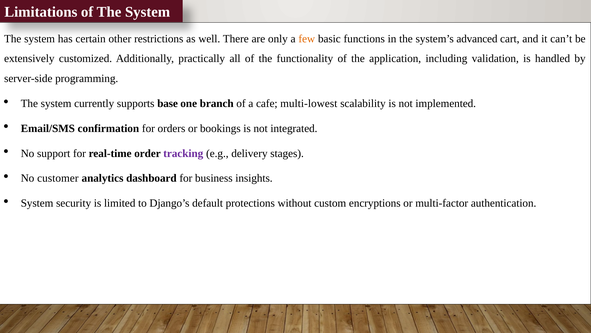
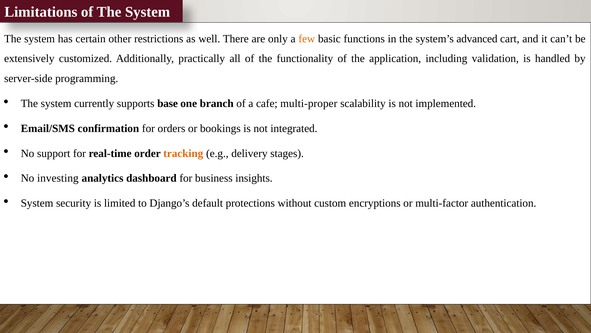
multi-lowest: multi-lowest -> multi-proper (309, 103)
tracking colour: purple -> orange (183, 153)
customer: customer -> investing (58, 178)
